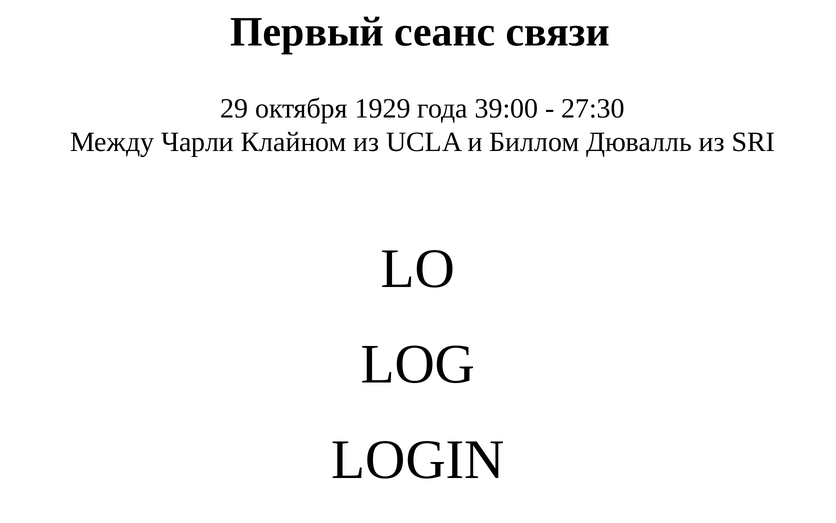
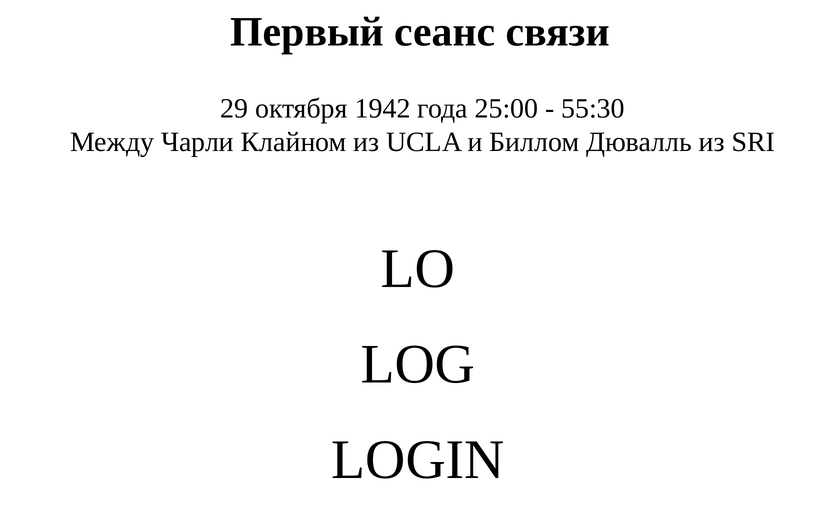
1929: 1929 -> 1942 (383, 109)
39:00: 39:00 -> 25:00 (506, 109)
27:30: 27:30 -> 55:30 (593, 109)
